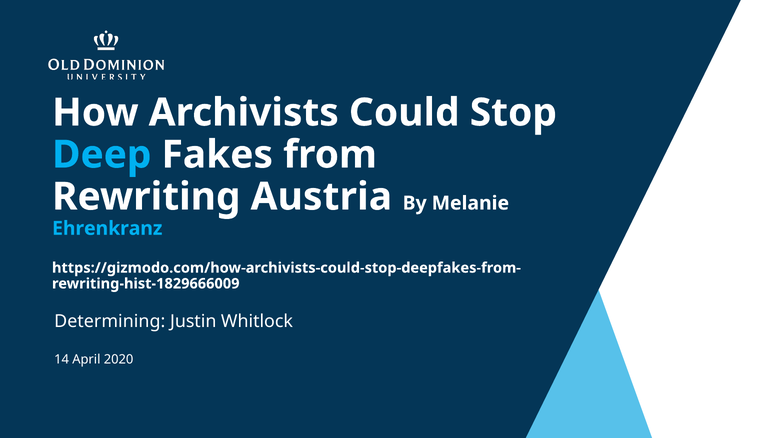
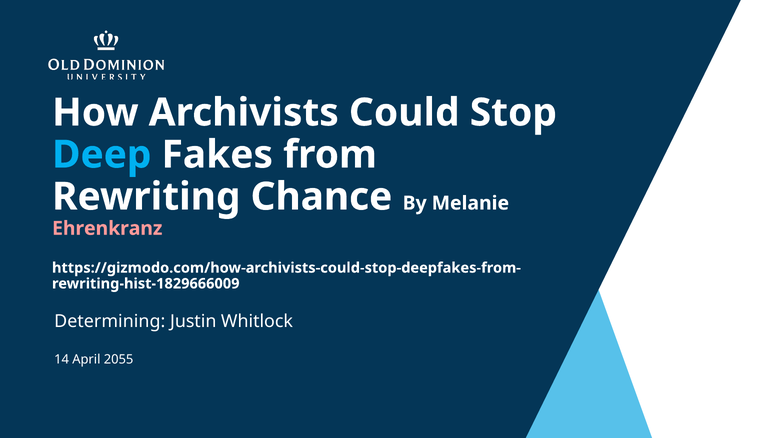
Austria: Austria -> Chance (321, 197)
Ehrenkranz colour: light blue -> pink (107, 228)
2020: 2020 -> 2055 (119, 359)
